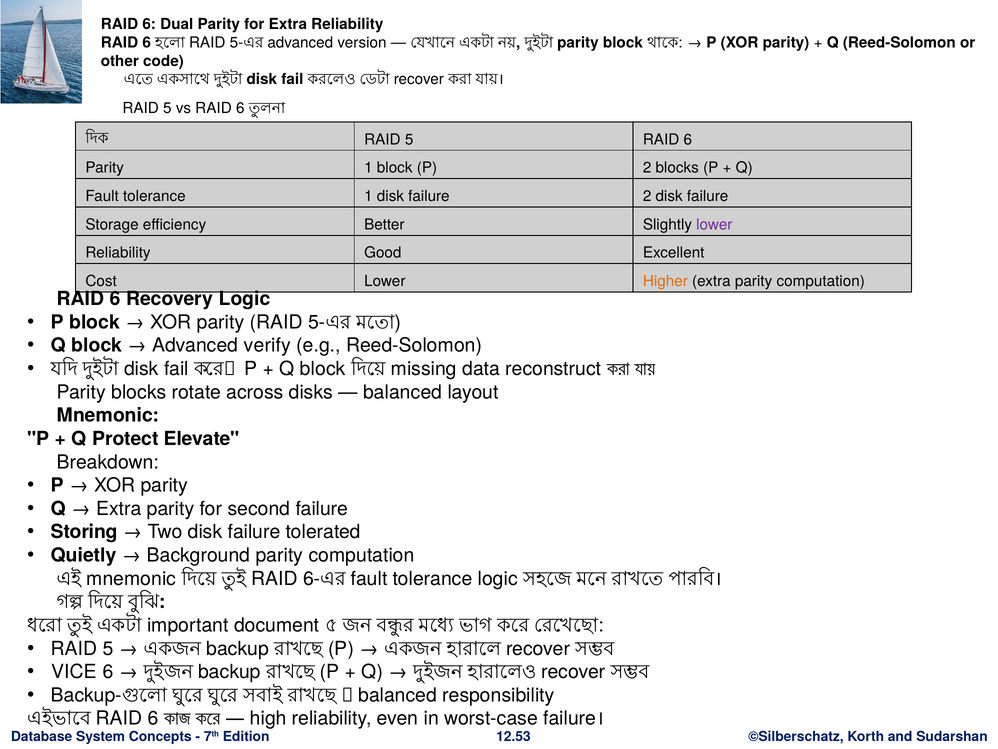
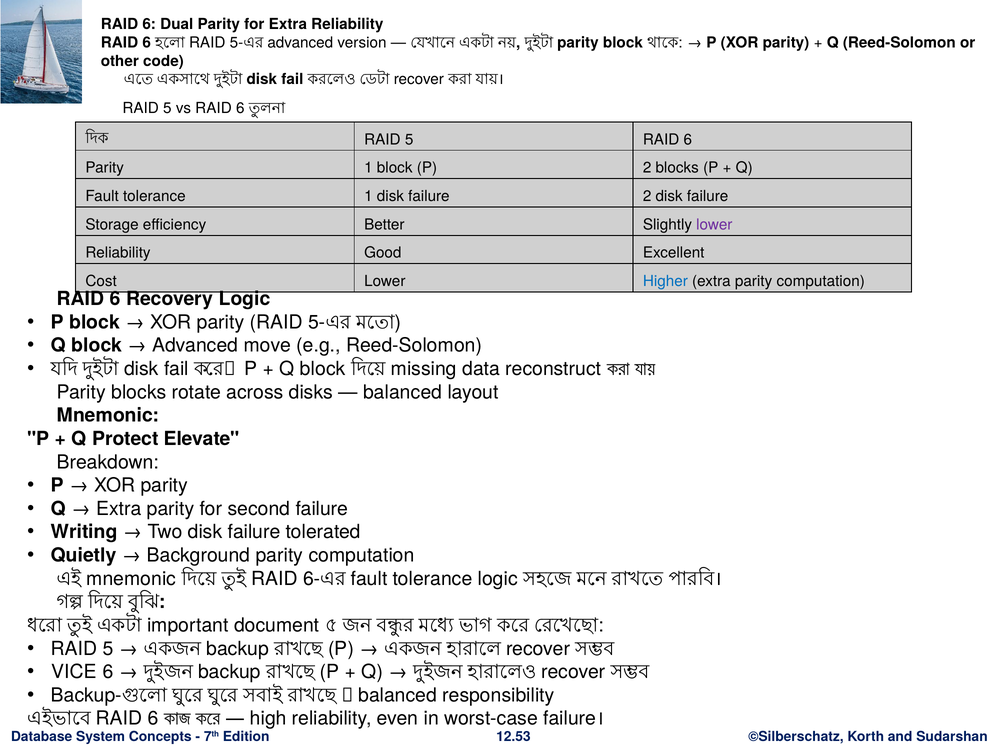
Higher colour: orange -> blue (665, 281)
verify: verify -> move (267, 345)
Storing: Storing -> Writing (84, 532)
